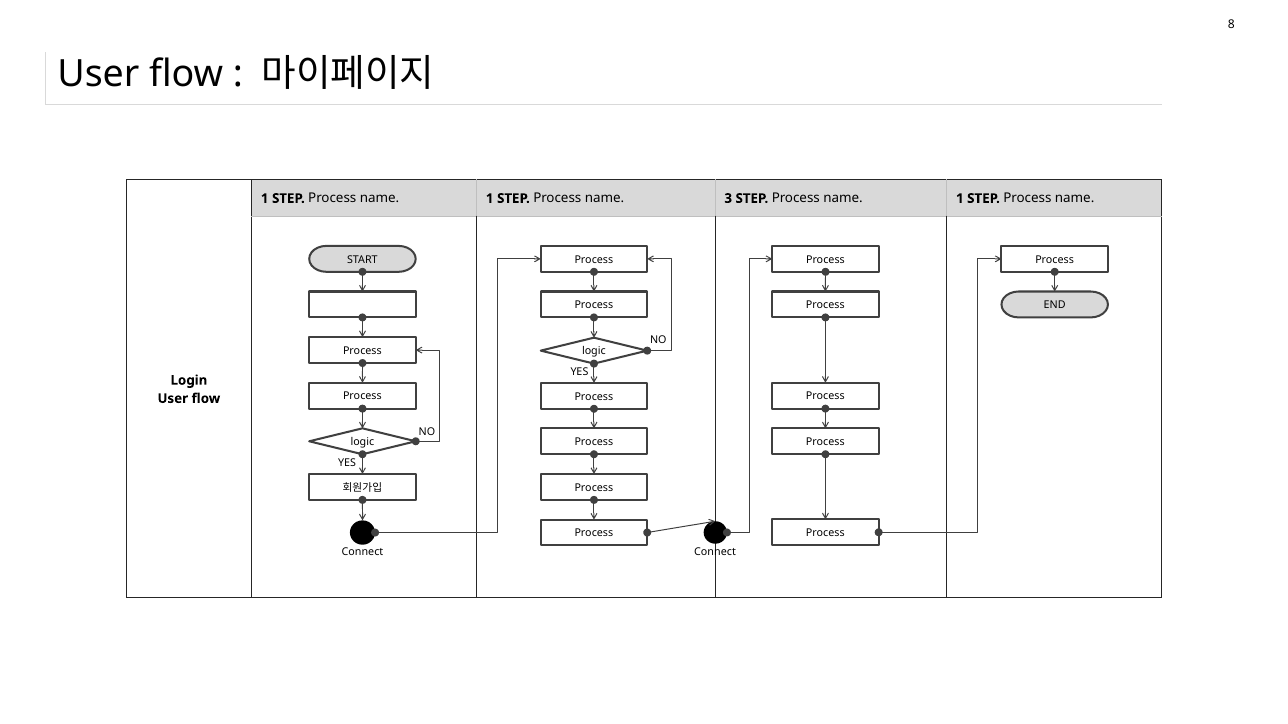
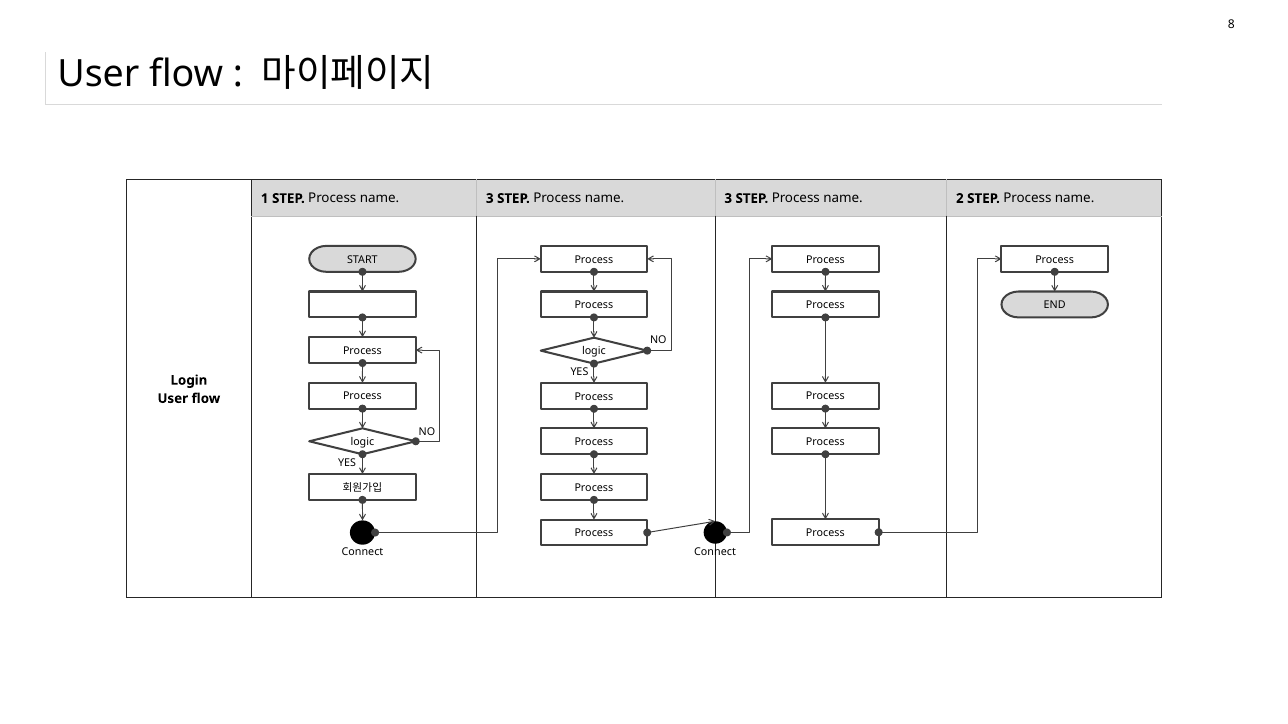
1: 1 -> 3 (490, 199)
1: 1 -> 2 (960, 199)
